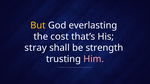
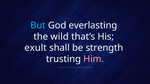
But colour: yellow -> light blue (38, 25)
cost: cost -> wild (60, 37)
stray: stray -> exult (36, 48)
